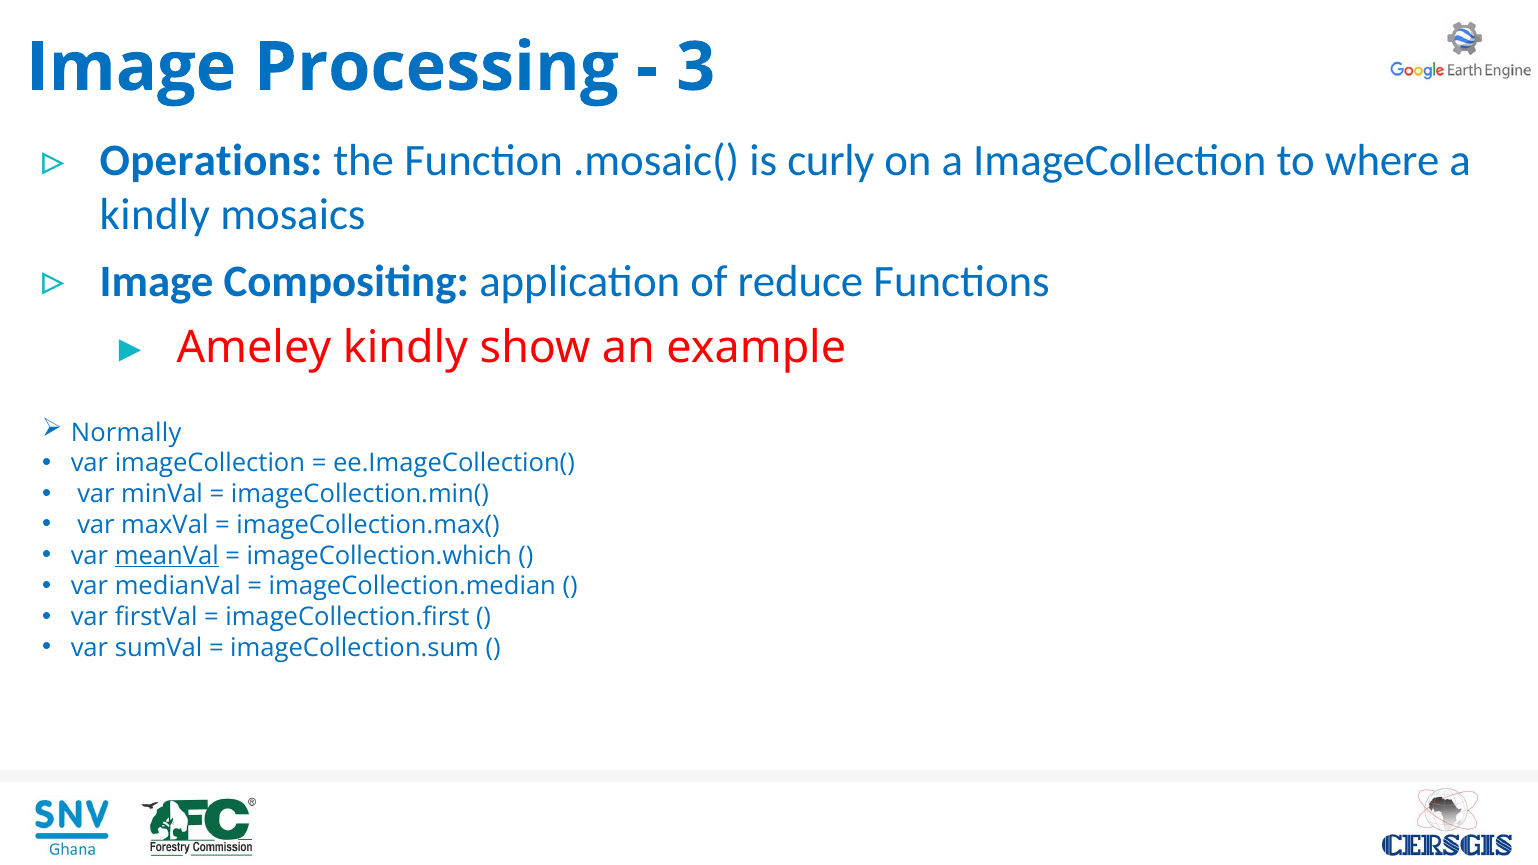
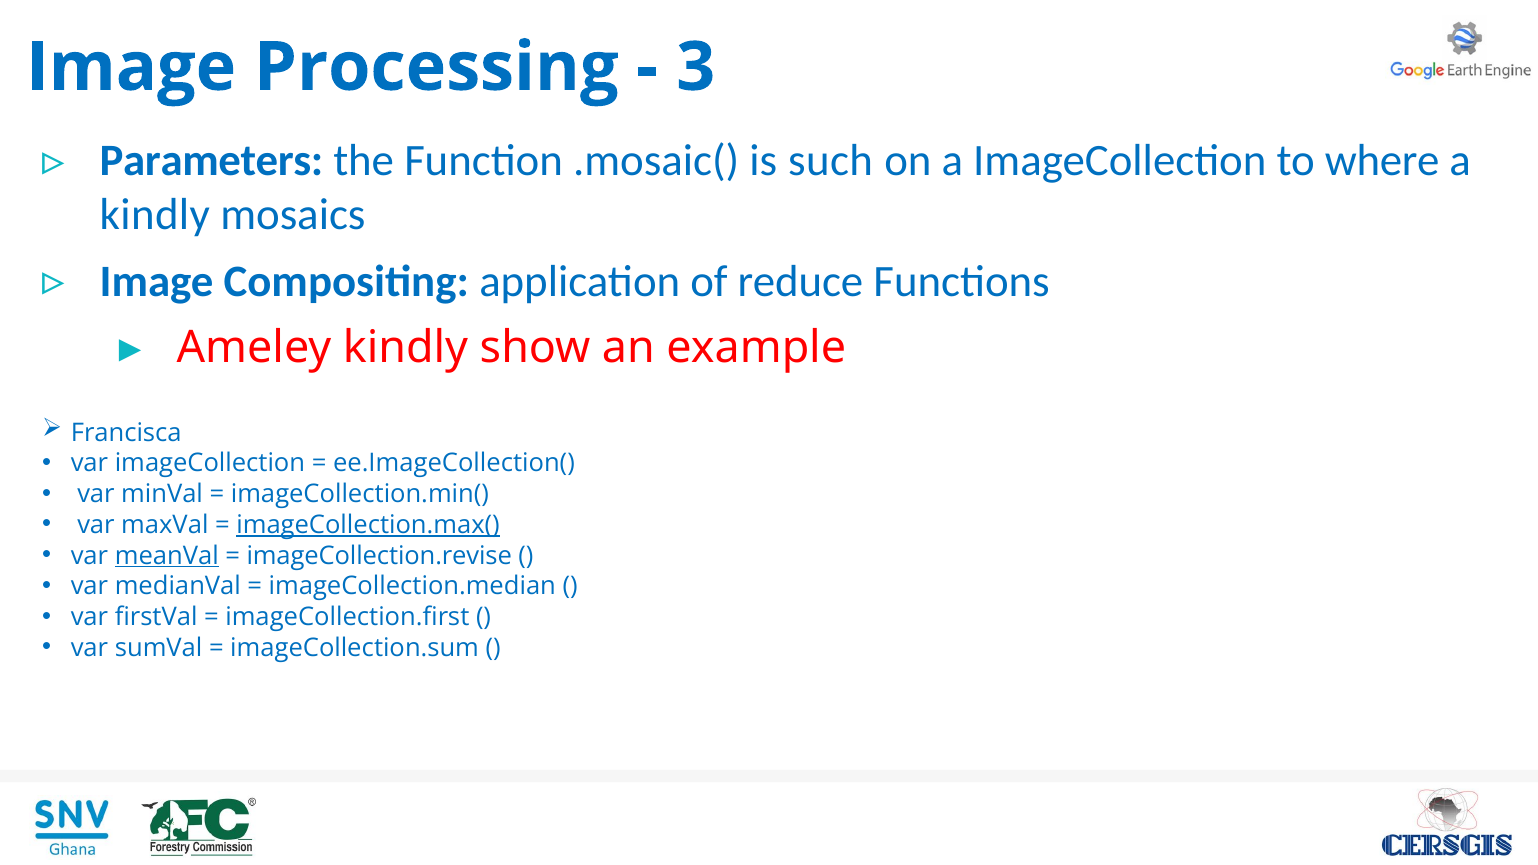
Operations: Operations -> Parameters (211, 161)
curly: curly -> such (831, 161)
Normally: Normally -> Francisca (126, 433)
imageCollection.max( underline: none -> present (368, 525)
imageCollection.which: imageCollection.which -> imageCollection.revise (379, 556)
